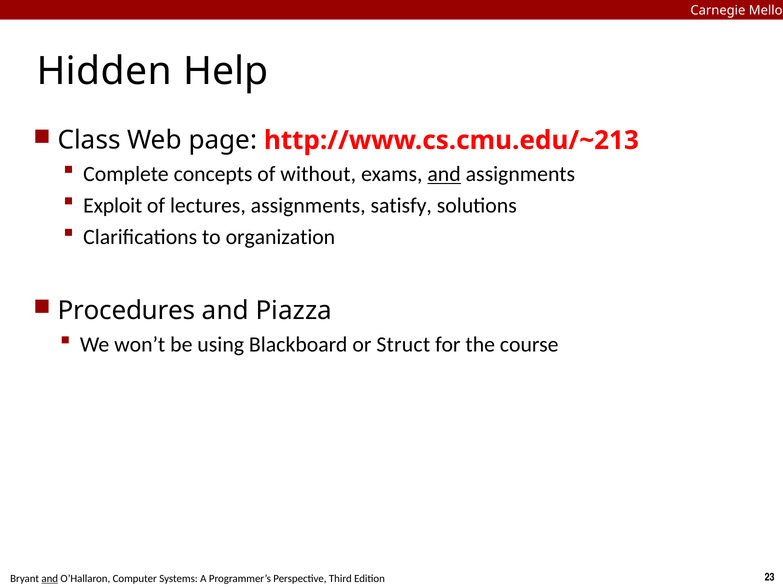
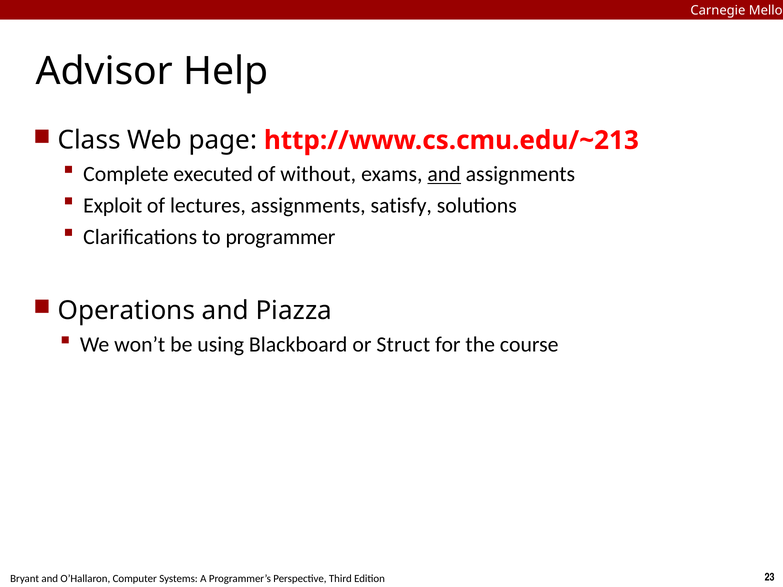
Hidden: Hidden -> Advisor (105, 71)
concepts: concepts -> executed (213, 174)
organization: organization -> programmer (280, 237)
Procedures: Procedures -> Operations (126, 311)
and underline: present -> none (50, 579)
